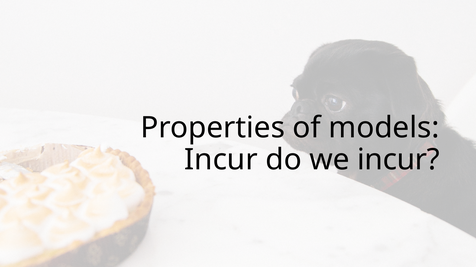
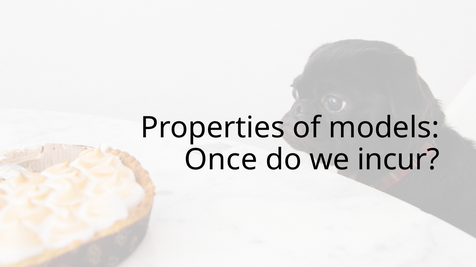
Incur: Incur -> Once (221, 160)
